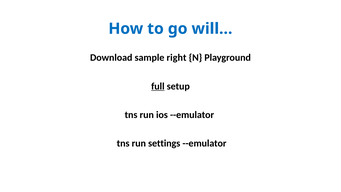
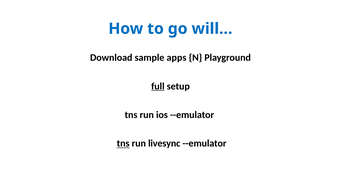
right: right -> apps (177, 58)
tns underline: none -> present (123, 143)
settings: settings -> livesync (164, 143)
